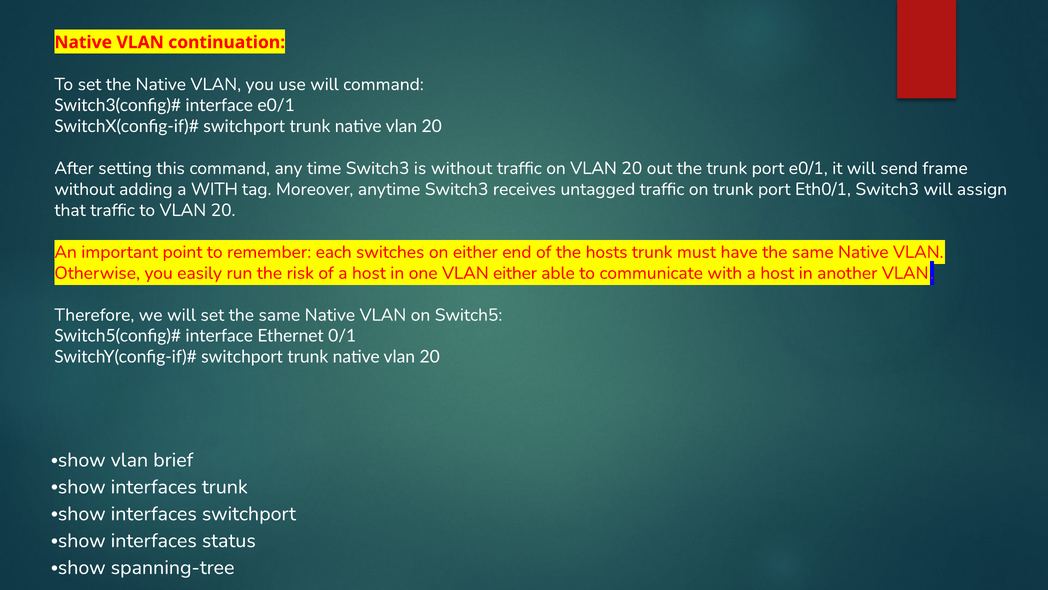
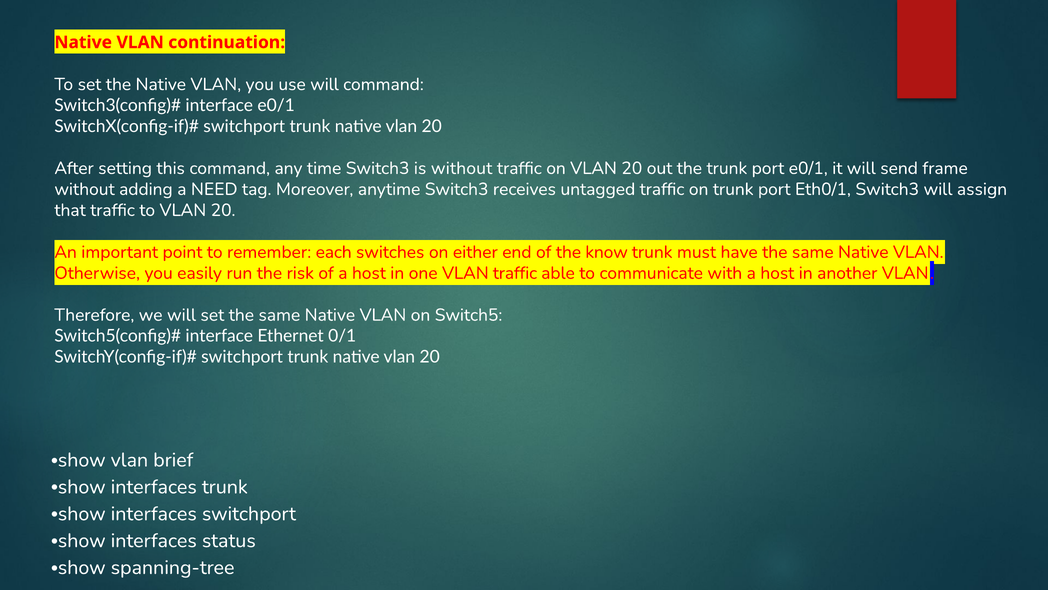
a WITH: WITH -> NEED (214, 189)
hosts: hosts -> know (607, 252)
VLAN either: either -> traffic (515, 273)
